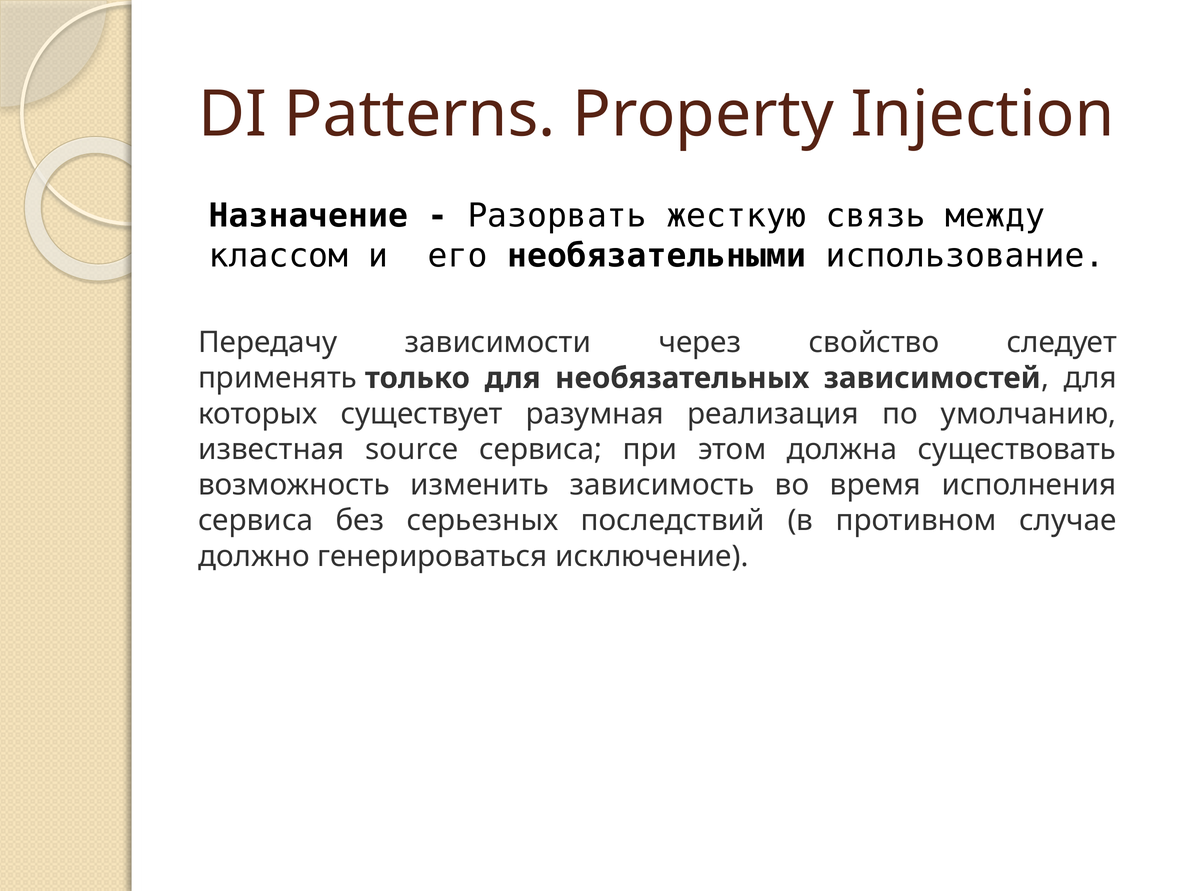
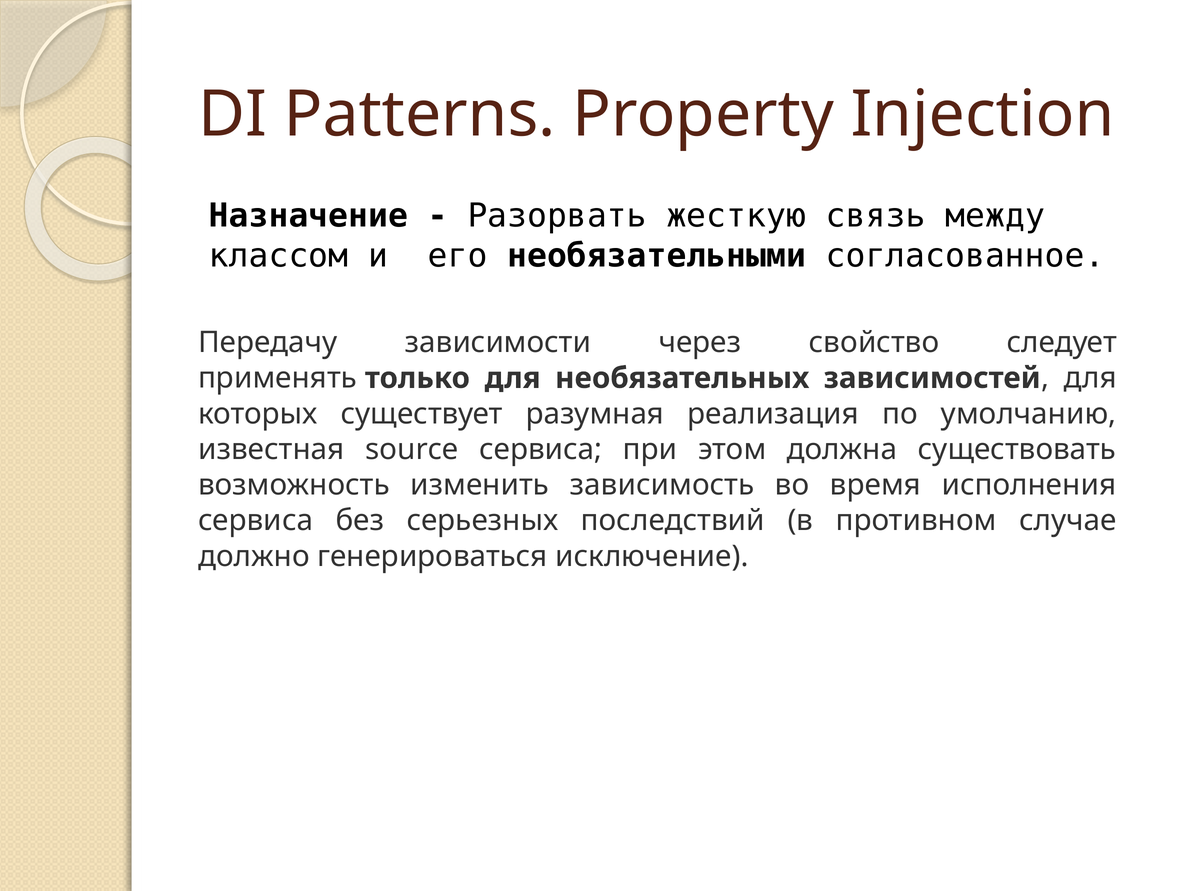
использование: использование -> согласованное (965, 256)
